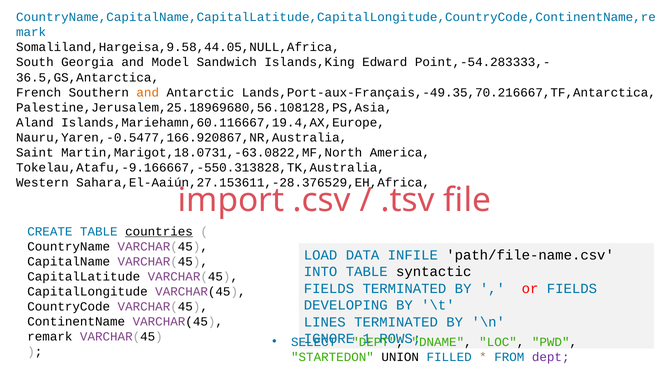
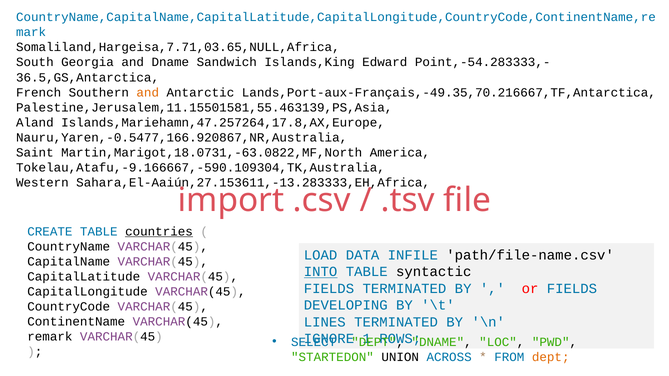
Somaliland,Hargeisa,9.58,44.05,NULL,Africa: Somaliland,Hargeisa,9.58,44.05,NULL,Africa -> Somaliland,Hargeisa,7.71,03.65,NULL,Africa (178, 47)
and Model: Model -> Dname (170, 62)
Palestine,Jerusalem,25.18969680,56.108128,PS,Asia: Palestine,Jerusalem,25.18969680,56.108128,PS,Asia -> Palestine,Jerusalem,11.15501581,55.463139,PS,Asia (204, 108)
Islands,Mariehamn,60.116667,19.4,AX,Europe: Islands,Mariehamn,60.116667,19.4,AX,Europe -> Islands,Mariehamn,47.257264,17.8,AX,Europe (223, 123)
Tokelau,Atafu,-9.166667,-550.313828,TK,Australia: Tokelau,Atafu,-9.166667,-550.313828,TK,Australia -> Tokelau,Atafu,-9.166667,-590.109304,TK,Australia (200, 168)
Sahara,El-Aaiún,27.153611,-28.376529,EH,Africa: Sahara,El-Aaiún,27.153611,-28.376529,EH,Africa -> Sahara,El-Aaiún,27.153611,-13.283333,EH,Africa (253, 183)
INTO underline: none -> present (321, 272)
FILLED: FILLED -> ACROSS (449, 357)
dept colour: purple -> orange (551, 357)
